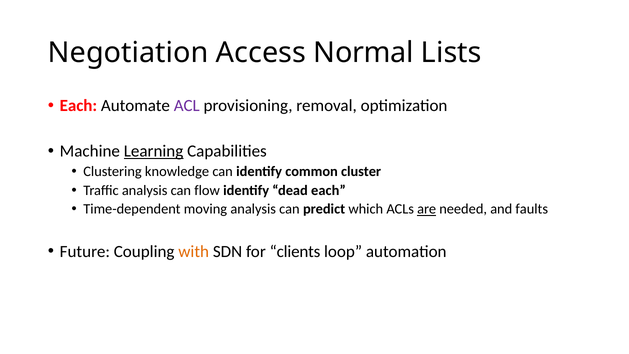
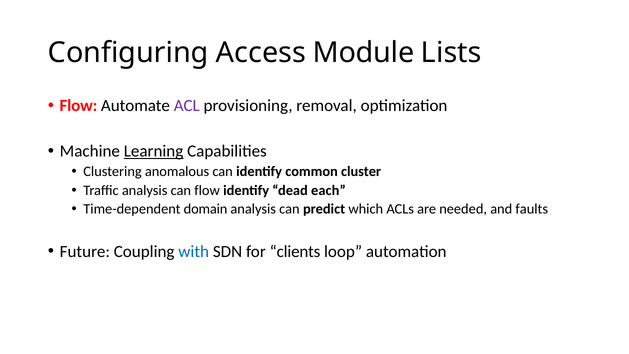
Negotiation: Negotiation -> Configuring (128, 53)
Normal: Normal -> Module (364, 53)
Each: Each -> Flow (78, 106)
knowledge: knowledge -> anomalous (177, 171)
moving: moving -> domain (206, 209)
are underline: present -> none (427, 209)
with colour: orange -> blue (194, 251)
